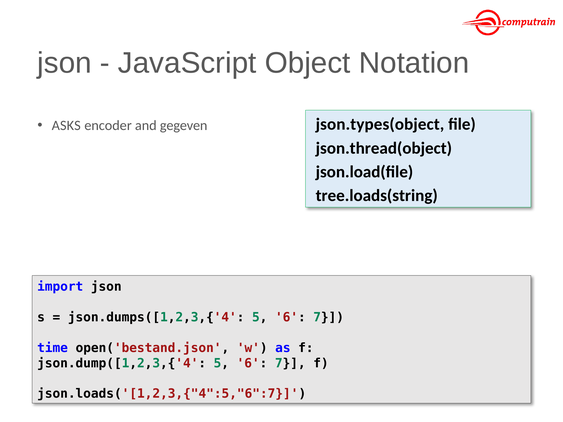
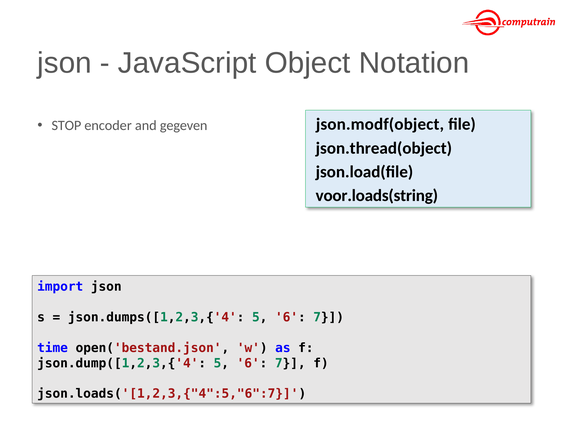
json.types(object: json.types(object -> json.modf(object (380, 124)
ASKS: ASKS -> STOP (66, 126)
tree.loads(string: tree.loads(string -> voor.loads(string (377, 196)
